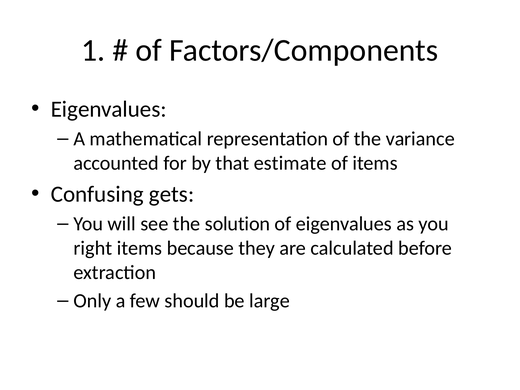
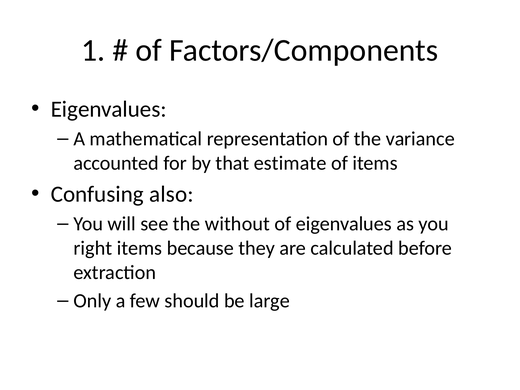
gets: gets -> also (171, 194)
solution: solution -> without (237, 224)
